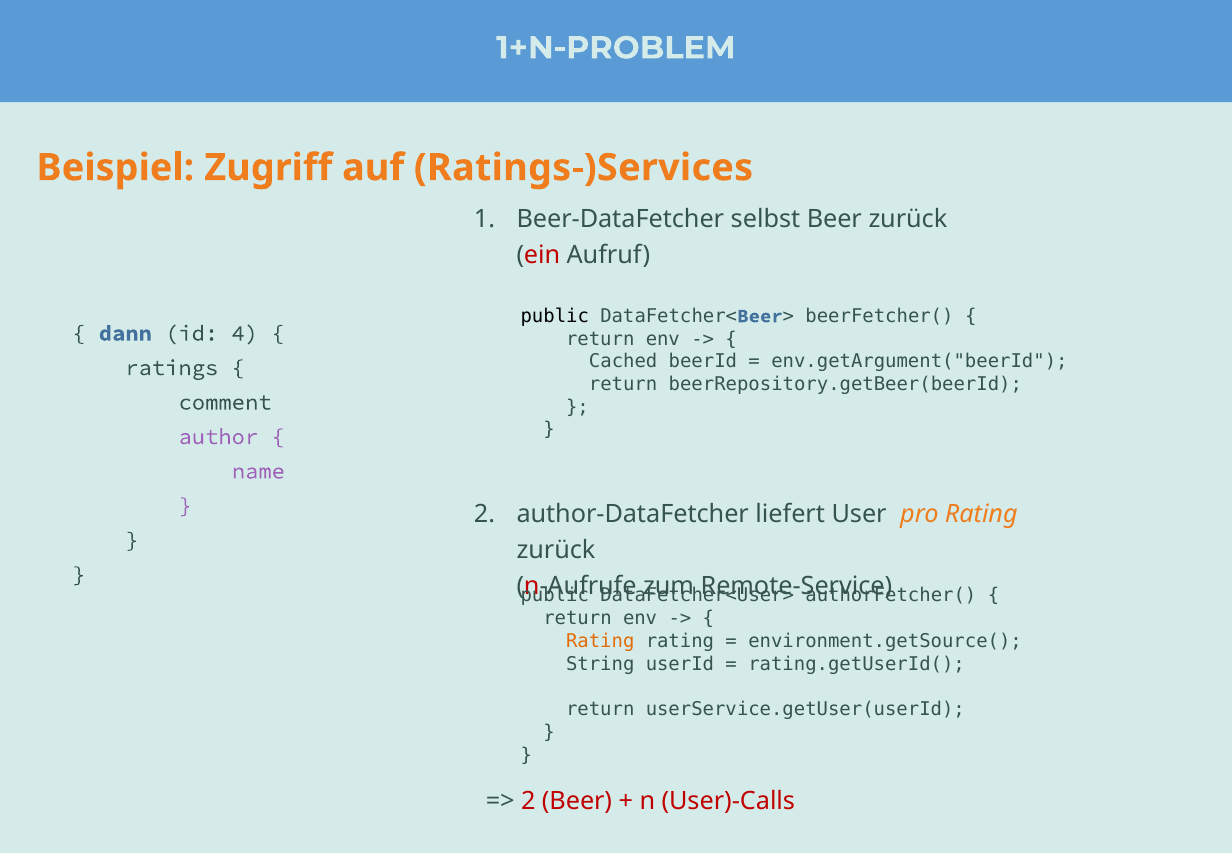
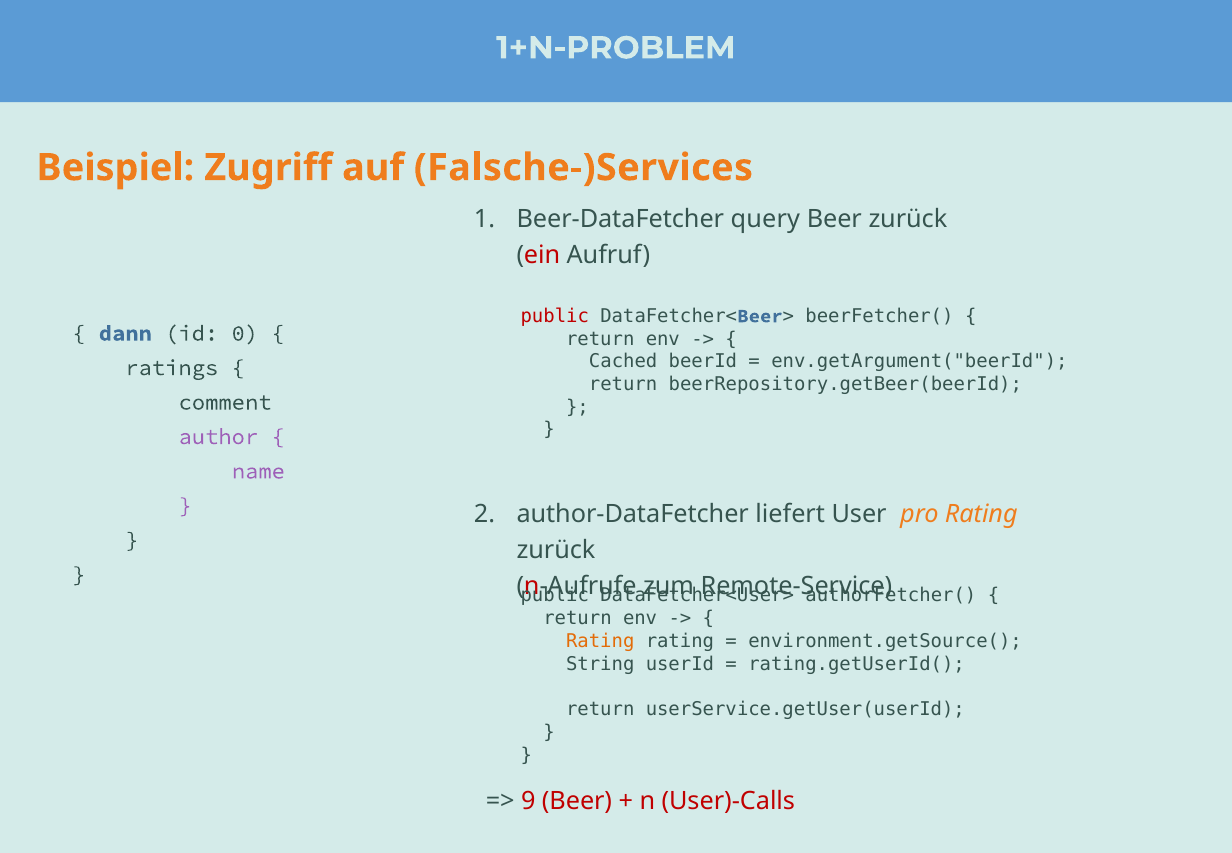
Ratings-)Services: Ratings-)Services -> Falsche-)Services (583, 168)
selbst: selbst -> query (765, 219)
public colour: black -> red (555, 316)
4: 4 -> 0 (245, 333)
2: 2 -> 9 (528, 801)
